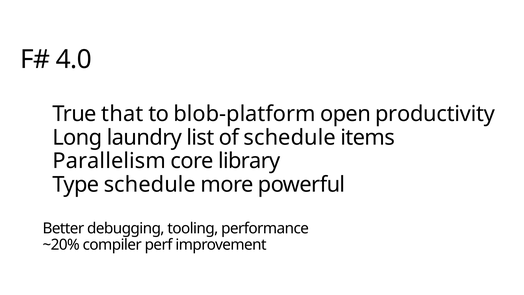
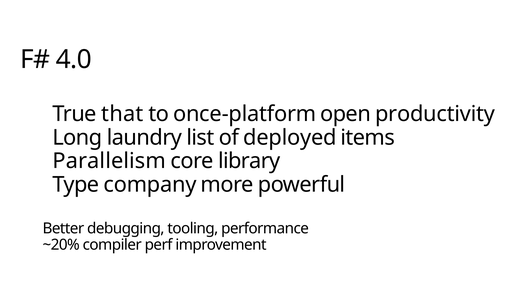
blob-platform: blob-platform -> once-platform (245, 114)
of schedule: schedule -> deployed (290, 137)
Type schedule: schedule -> company (150, 184)
